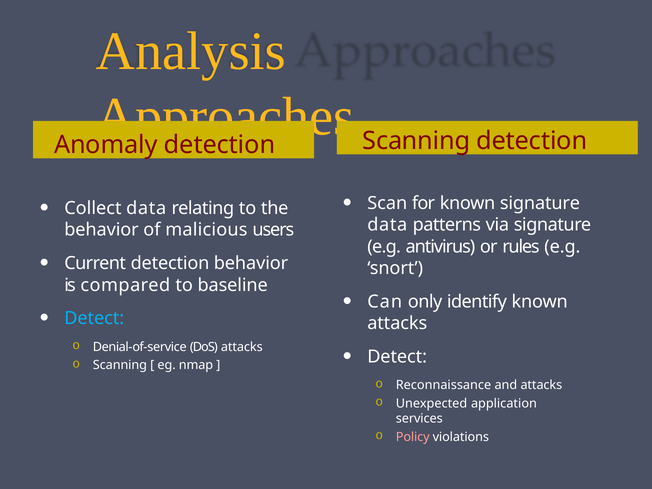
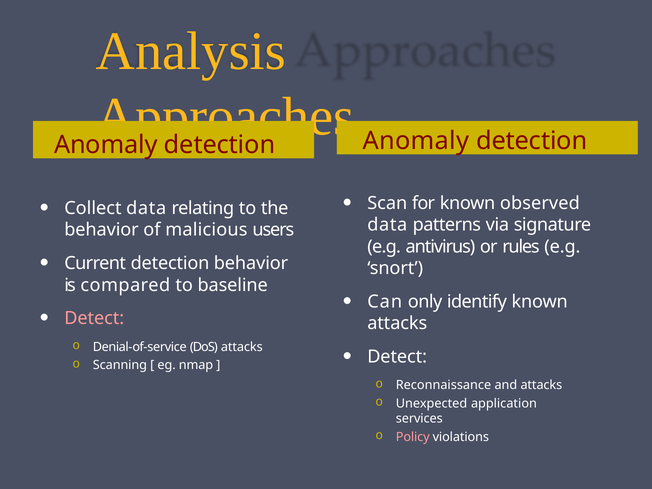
detection Scanning: Scanning -> Anomaly (416, 141)
known signature: signature -> observed (540, 203)
Detect colour: light blue -> pink (94, 318)
